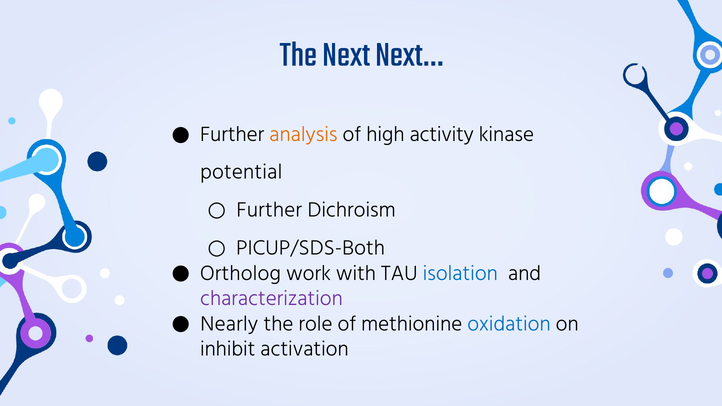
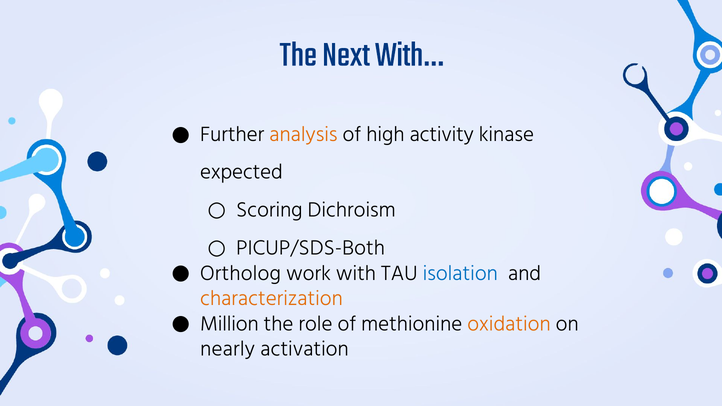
Next…: Next… -> With… (409, 54)
potential: potential -> expected (241, 172)
Further: Further -> Scoring (269, 210)
characterization colour: purple -> orange (271, 298)
Nearly: Nearly -> Million (229, 324)
oxidation colour: blue -> orange (509, 324)
inhibit: inhibit -> nearly (228, 349)
